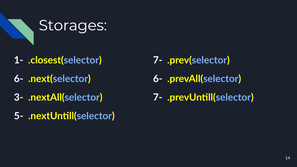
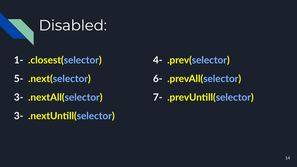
Storages: Storages -> Disabled (73, 25)
7-: 7- -> 4- (158, 60)
6-: 6- -> 5- (19, 79)
5-: 5- -> 3- (19, 116)
